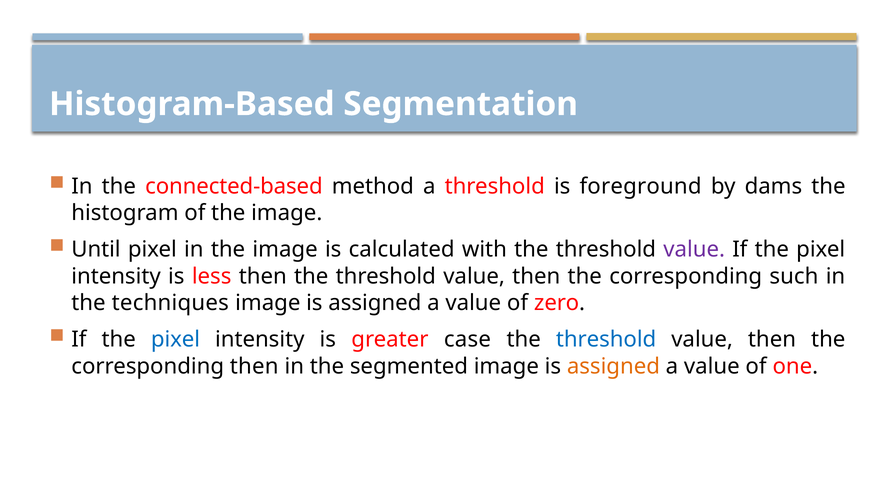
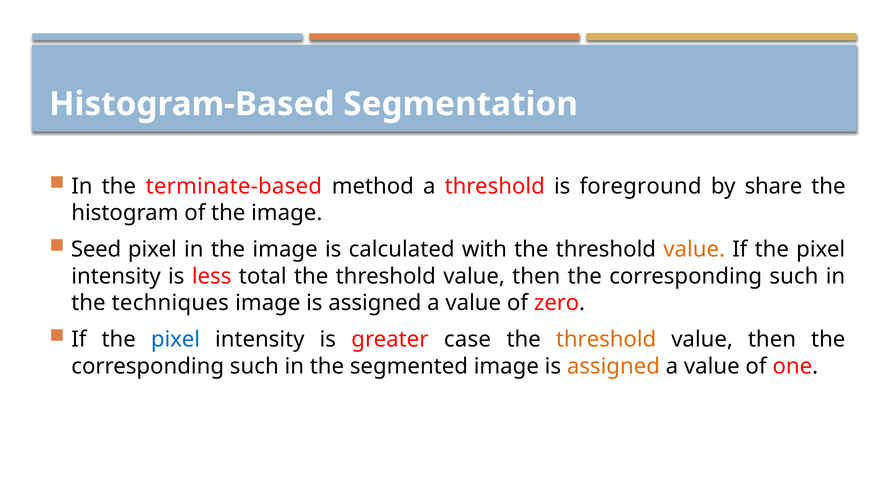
connected-based: connected-based -> terminate-based (234, 186)
dams: dams -> share (773, 186)
Until: Until -> Seed (96, 250)
value colour: purple -> orange (694, 250)
less then: then -> total (263, 276)
threshold colour: blue -> orange (606, 340)
then: then -> such (254, 366)
